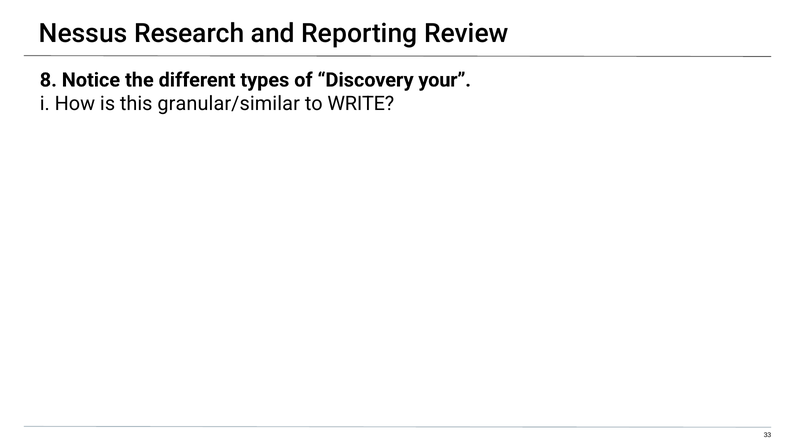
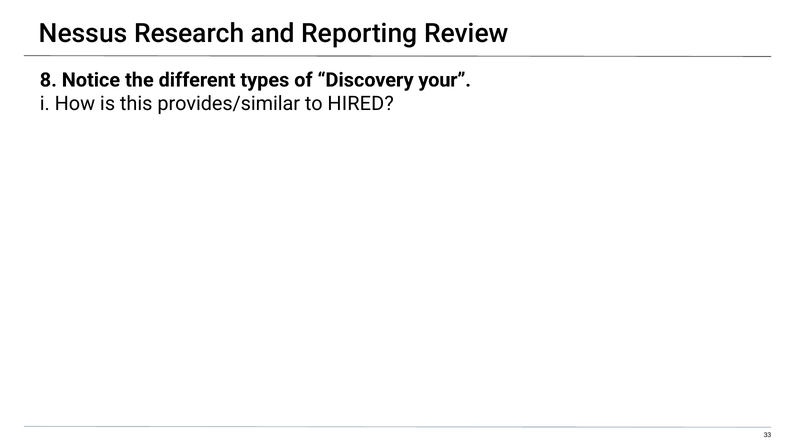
granular/similar: granular/similar -> provides/similar (229, 104)
WRITE: WRITE -> HIRED (361, 104)
